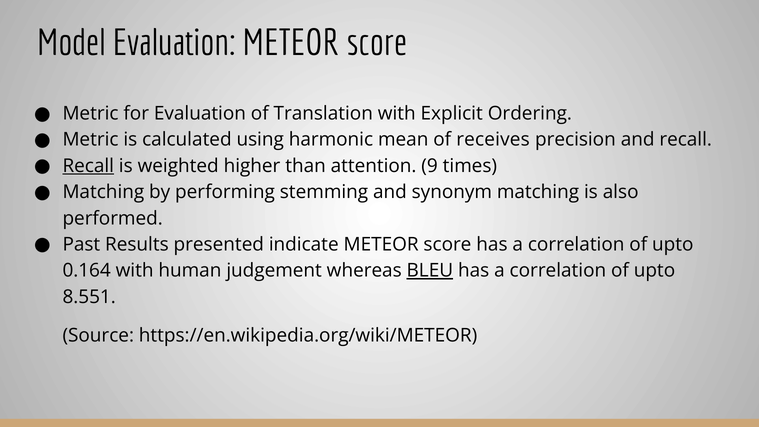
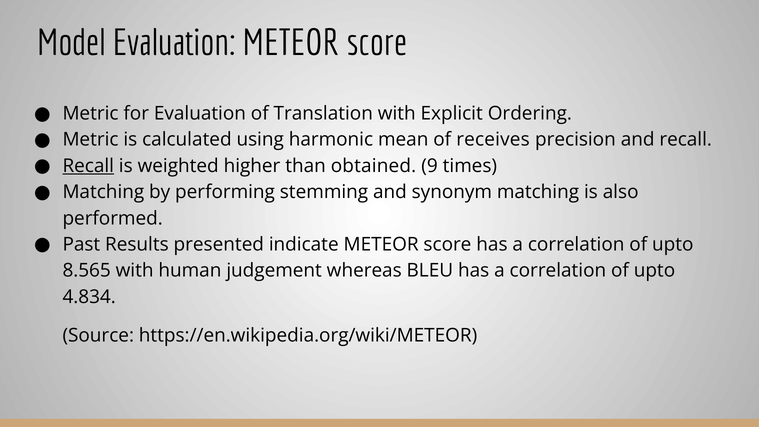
attention: attention -> obtained (373, 166)
0.164: 0.164 -> 8.565 (87, 271)
BLEU underline: present -> none (430, 271)
8.551: 8.551 -> 4.834 (89, 297)
